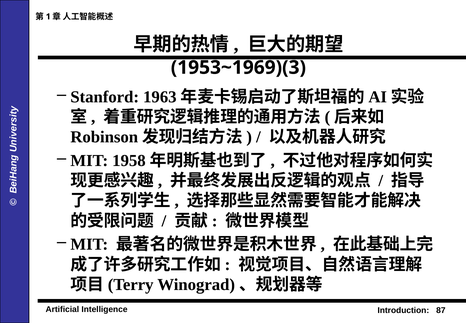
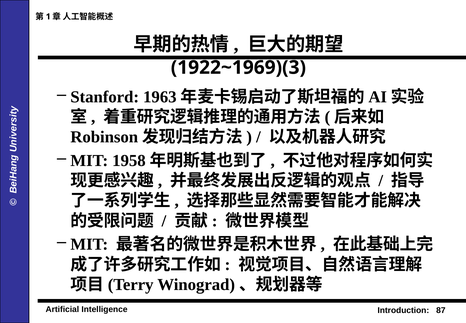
1953~1969)(3: 1953~1969)(3 -> 1922~1969)(3 (238, 67)
